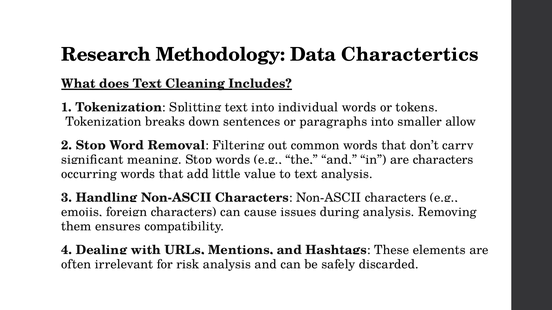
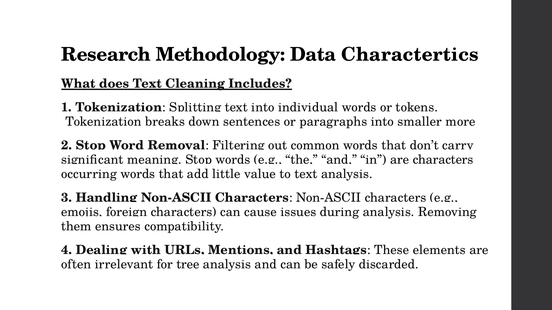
allow: allow -> more (461, 122)
risk: risk -> tree (188, 265)
